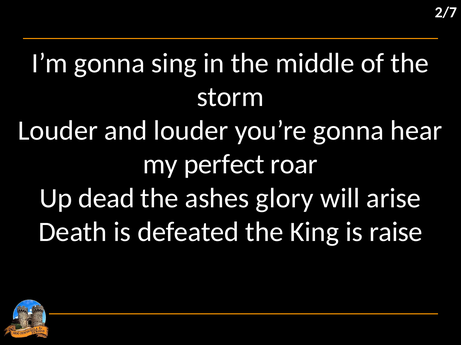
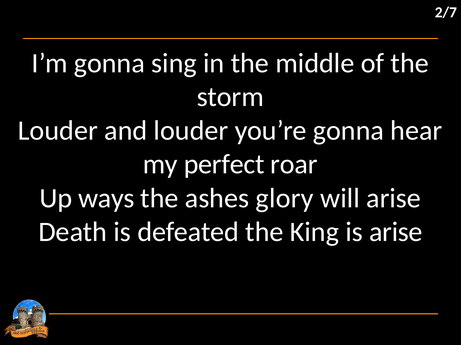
dead: dead -> ways (106, 199)
is raise: raise -> arise (396, 232)
